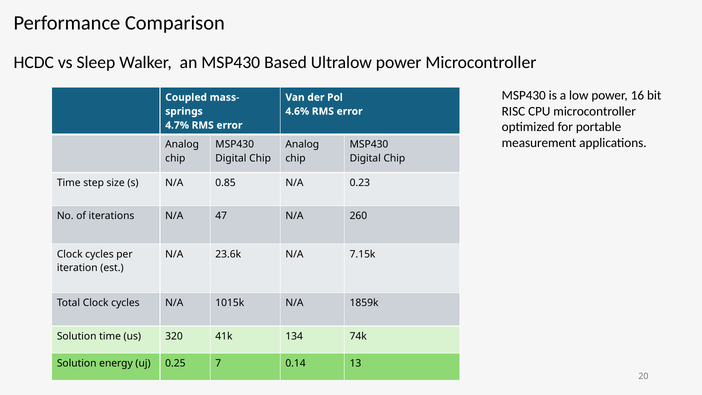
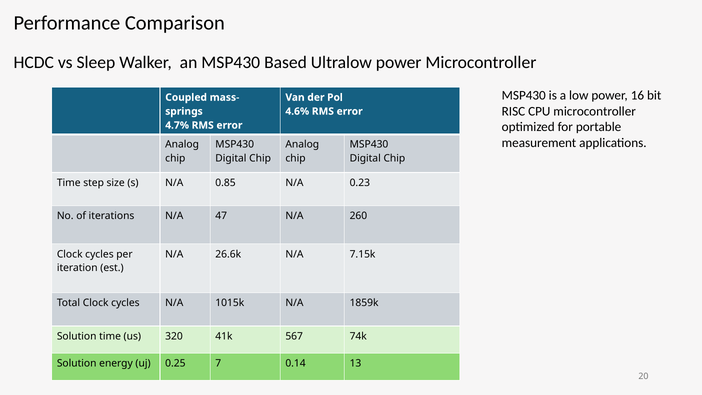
23.6k: 23.6k -> 26.6k (228, 254)
134: 134 -> 567 (294, 336)
